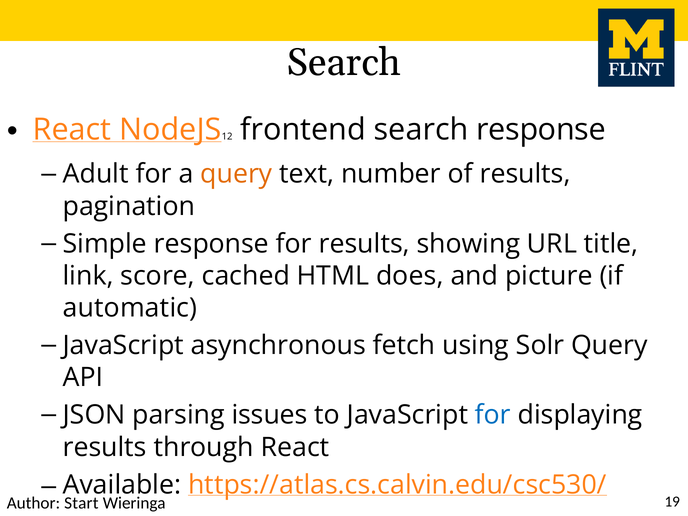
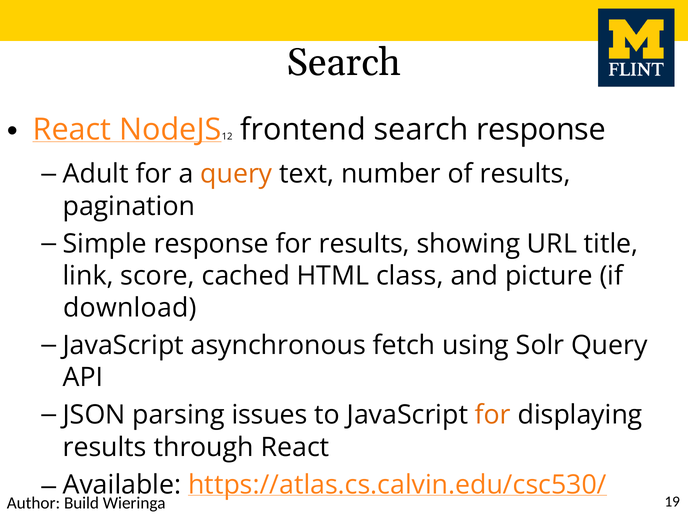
does: does -> class (410, 276)
automatic: automatic -> download (130, 308)
for colour: blue -> orange (493, 415)
Start: Start -> Build (81, 503)
